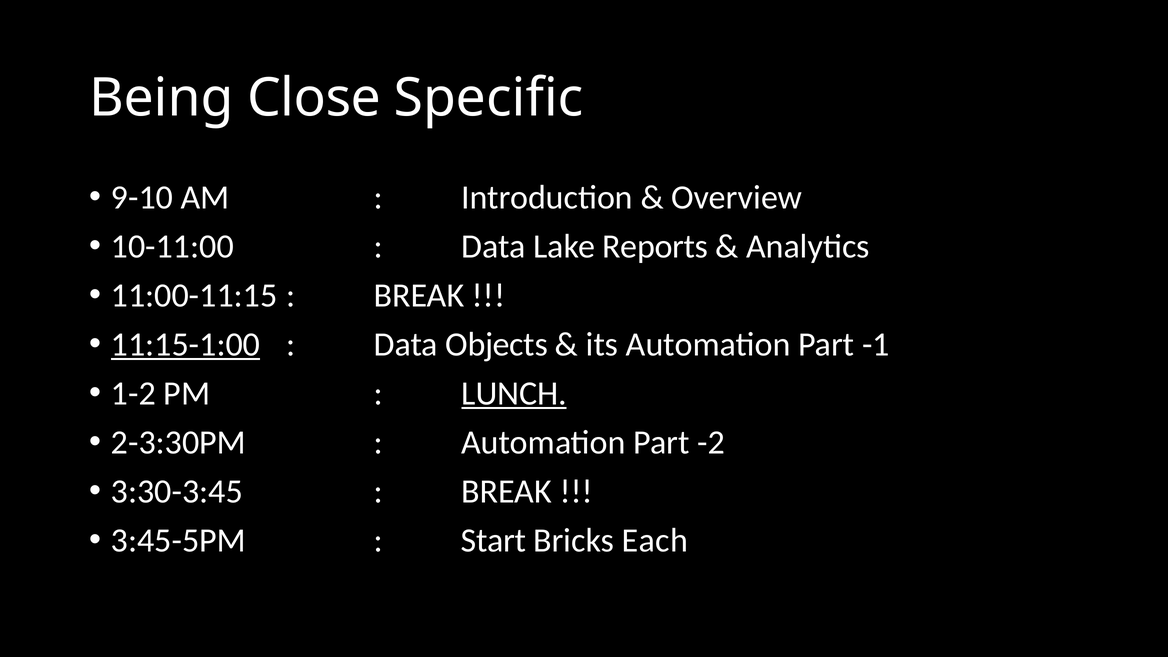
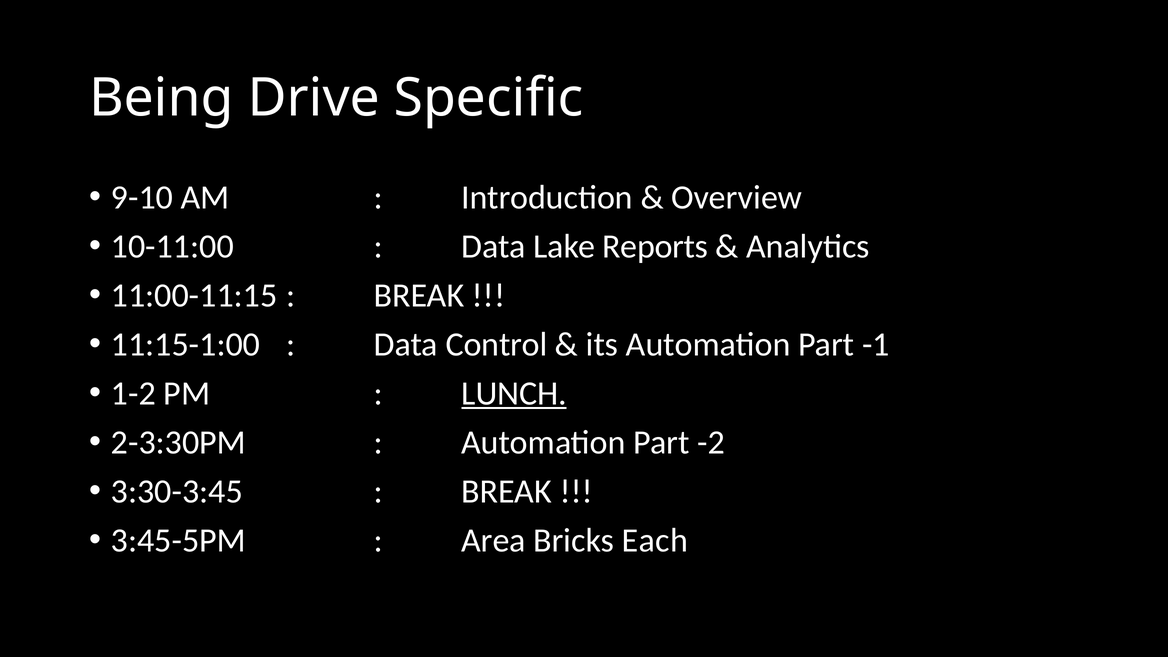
Close: Close -> Drive (314, 98)
11:15-1:00 underline: present -> none (186, 344)
Objects: Objects -> Control (497, 344)
Start: Start -> Area (493, 540)
